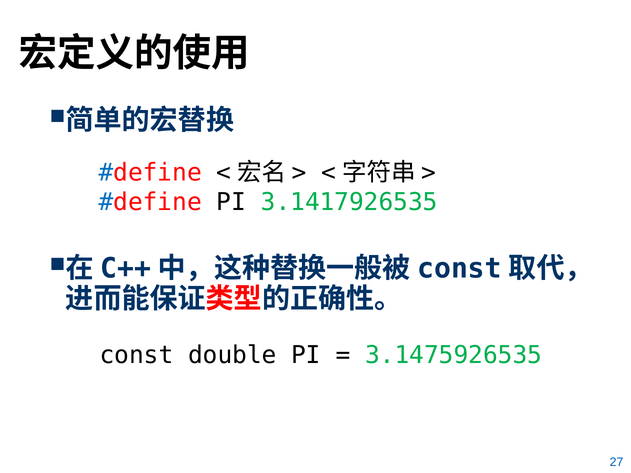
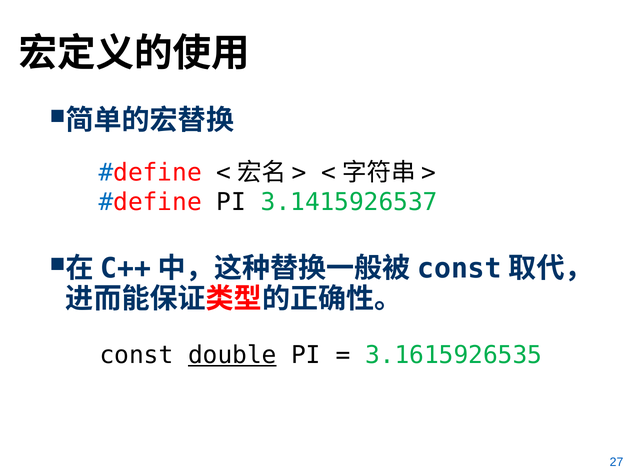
3.1417926535: 3.1417926535 -> 3.1415926537 (349, 202)
double underline: none -> present (232, 356)
3.1475926535: 3.1475926535 -> 3.1615926535 (454, 356)
